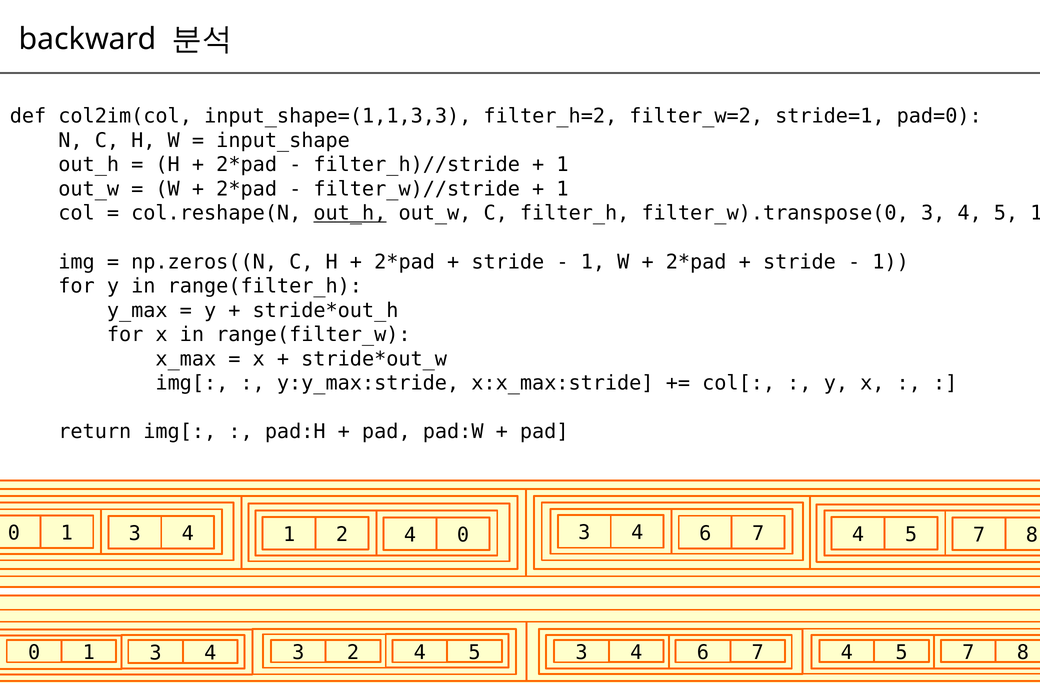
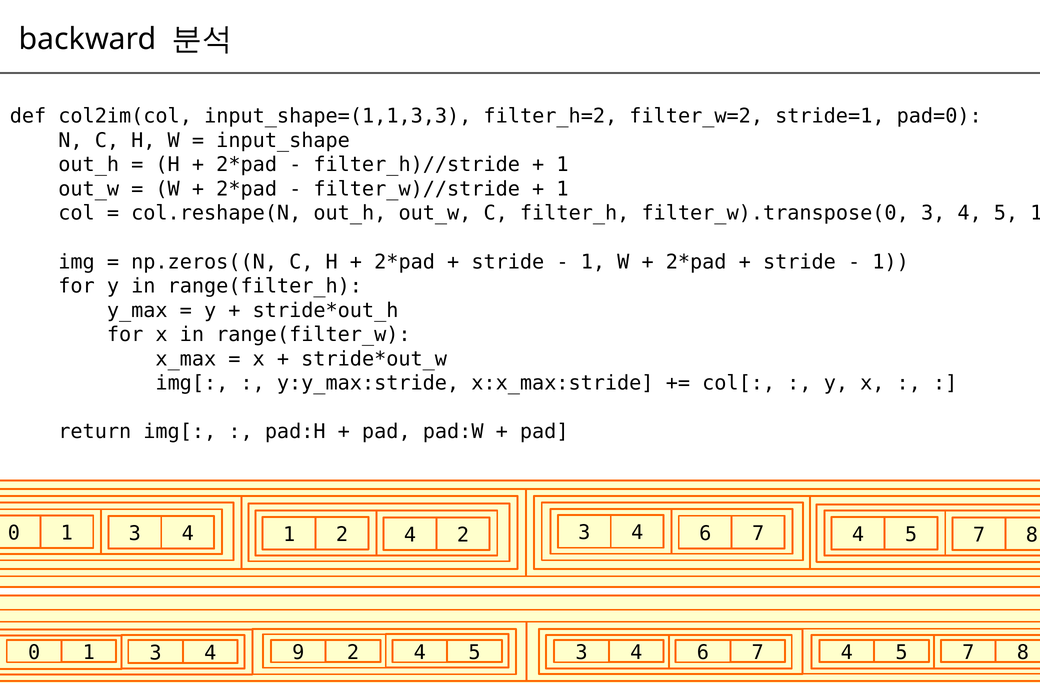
out_h underline: present -> none (350, 213)
4 0: 0 -> 2 (463, 535)
4 3: 3 -> 9 (298, 653)
